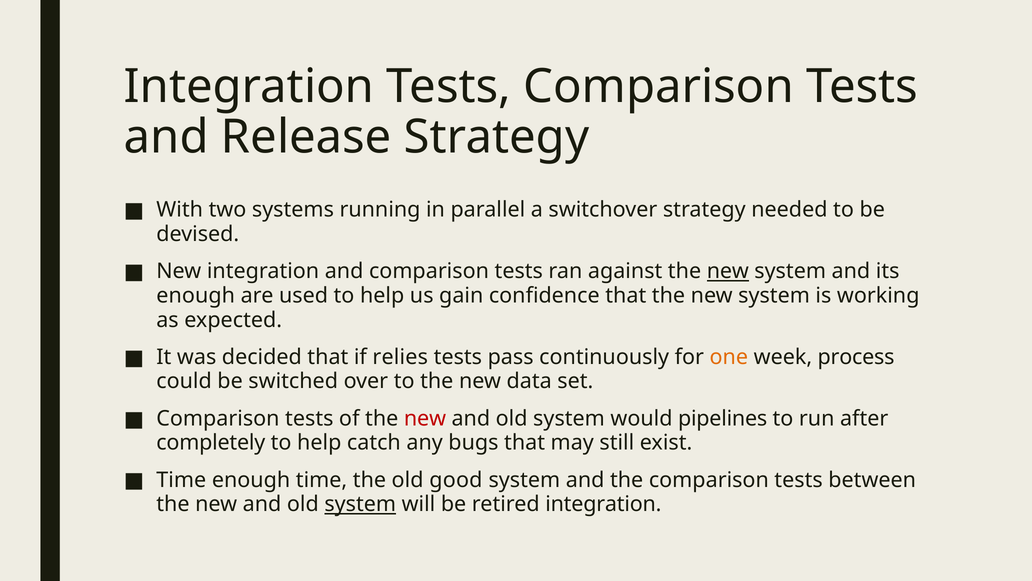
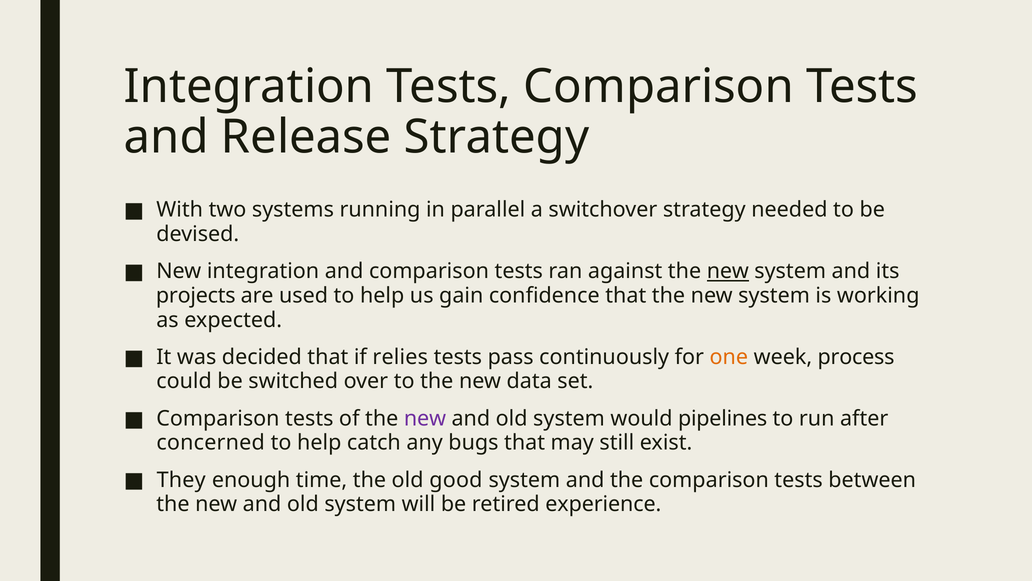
enough: enough -> projects (196, 295)
new colour: red -> purple (425, 418)
completely: completely -> concerned (211, 442)
Time: Time -> They (181, 480)
system underline: present -> none (360, 504)
retired integration: integration -> experience (603, 504)
